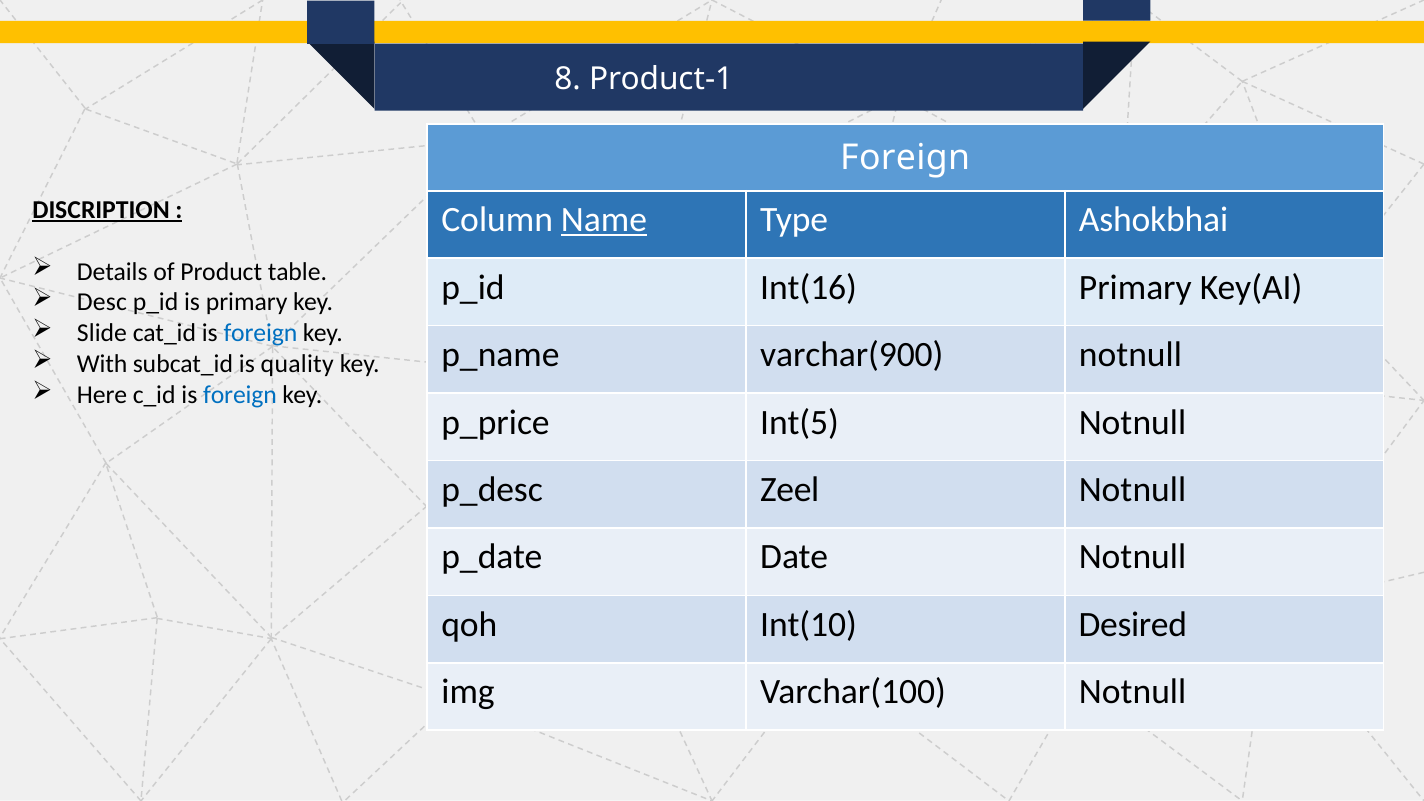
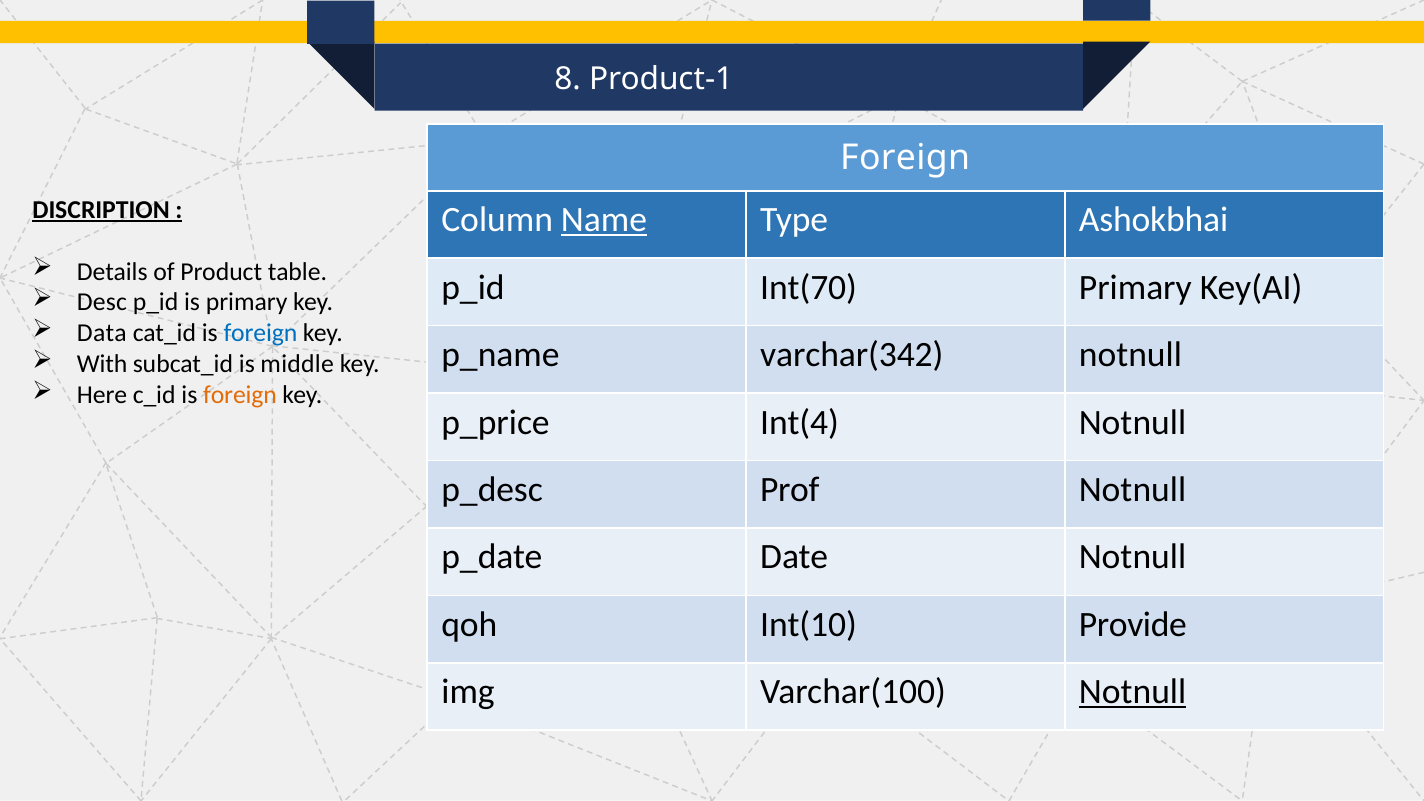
Int(16: Int(16 -> Int(70 (809, 287)
Slide: Slide -> Data (102, 333)
varchar(900: varchar(900 -> varchar(342 (852, 355)
quality: quality -> middle (297, 364)
foreign colour: blue -> orange (240, 395)
Int(5: Int(5 -> Int(4 (800, 422)
Zeel: Zeel -> Prof (790, 490)
Desired: Desired -> Provide (1133, 625)
Notnull underline: none -> present (1133, 692)
